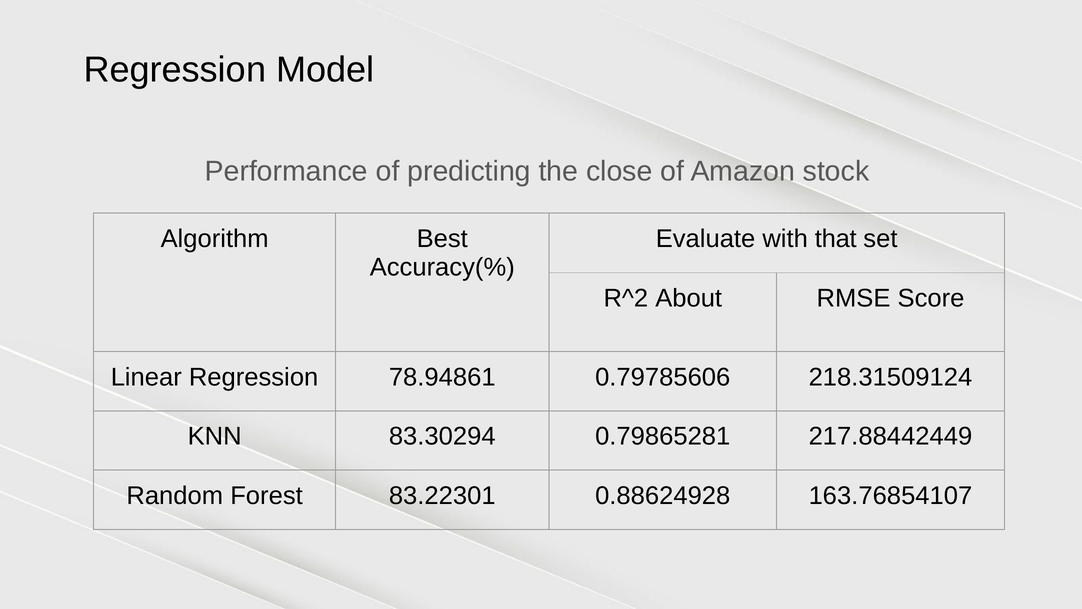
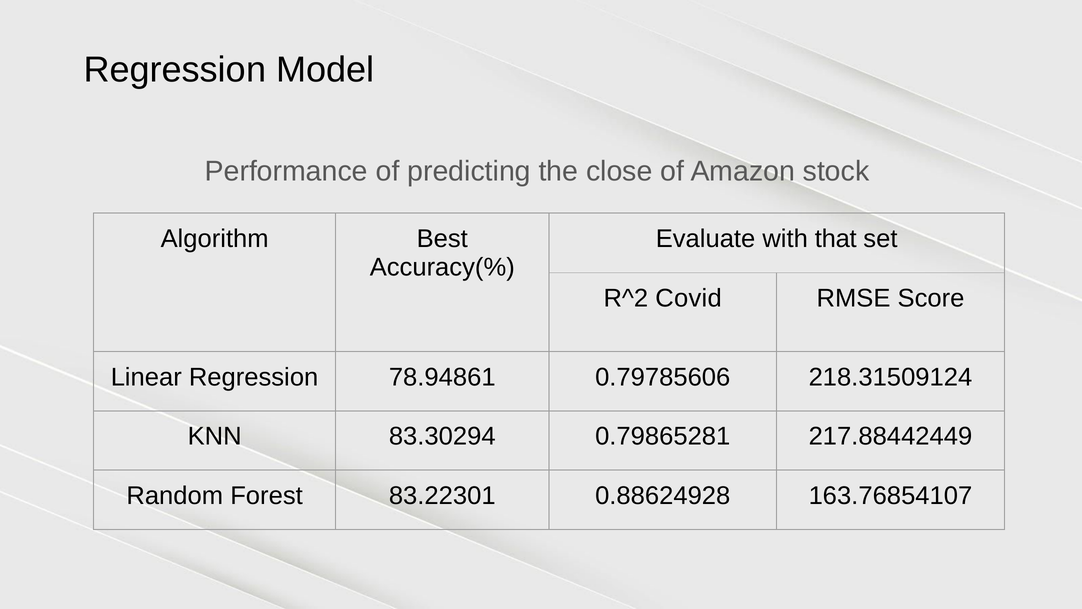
About: About -> Covid (689, 298)
